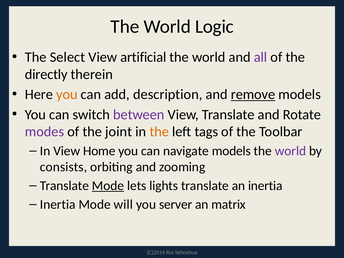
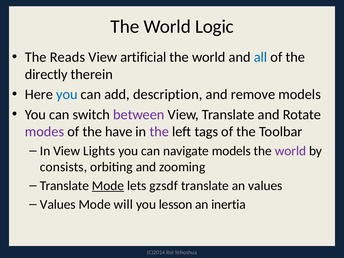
Select: Select -> Reads (67, 57)
all colour: purple -> blue (261, 57)
you colour: orange -> blue (67, 94)
remove underline: present -> none (253, 94)
joint: joint -> have (119, 132)
the colour: orange -> purple (159, 132)
Home: Home -> Lights (99, 151)
lights: lights -> gzsdf (164, 186)
an inertia: inertia -> values (265, 186)
Inertia: Inertia -> Values (58, 204)
server: server -> lesson (176, 204)
matrix: matrix -> inertia (229, 204)
